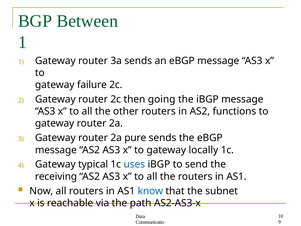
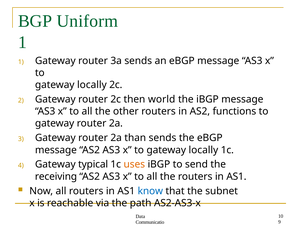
Between: Between -> Uniform (87, 21)
failure: failure -> locally (92, 85)
going: going -> world (162, 99)
pure: pure -> than (135, 138)
uses colour: blue -> orange (134, 164)
